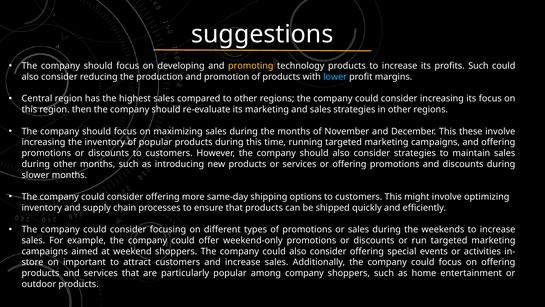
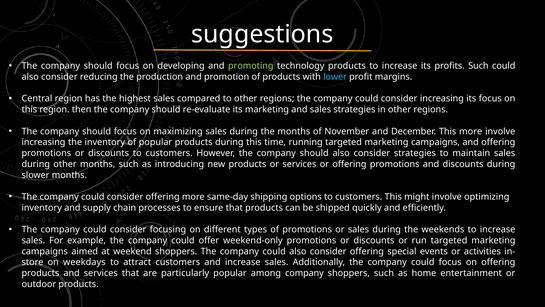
promoting colour: yellow -> light green (251, 66)
This these: these -> more (471, 131)
important: important -> weekdays (84, 262)
